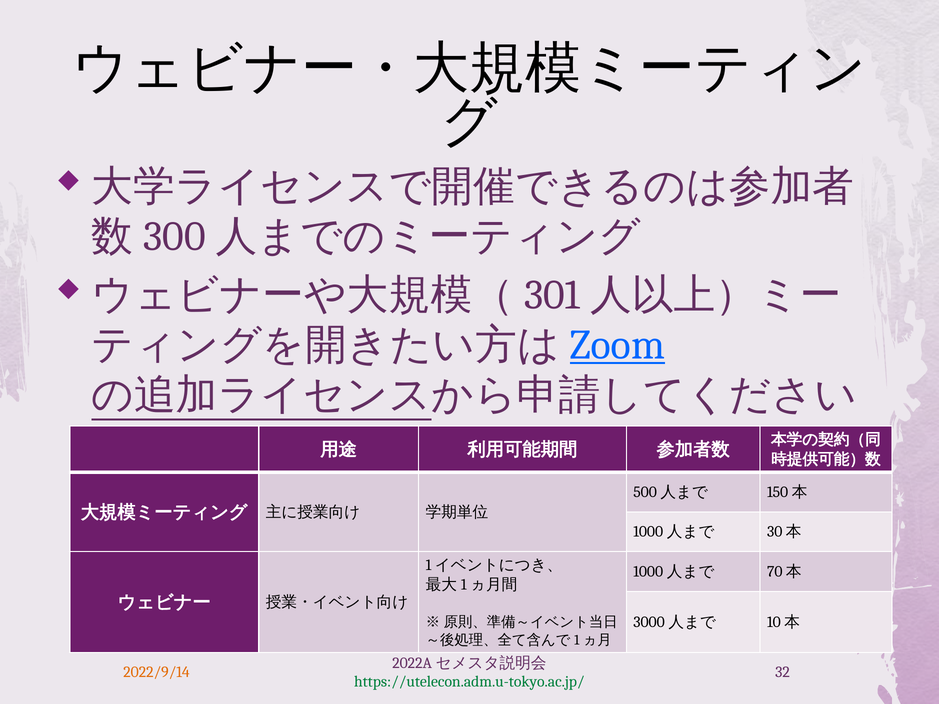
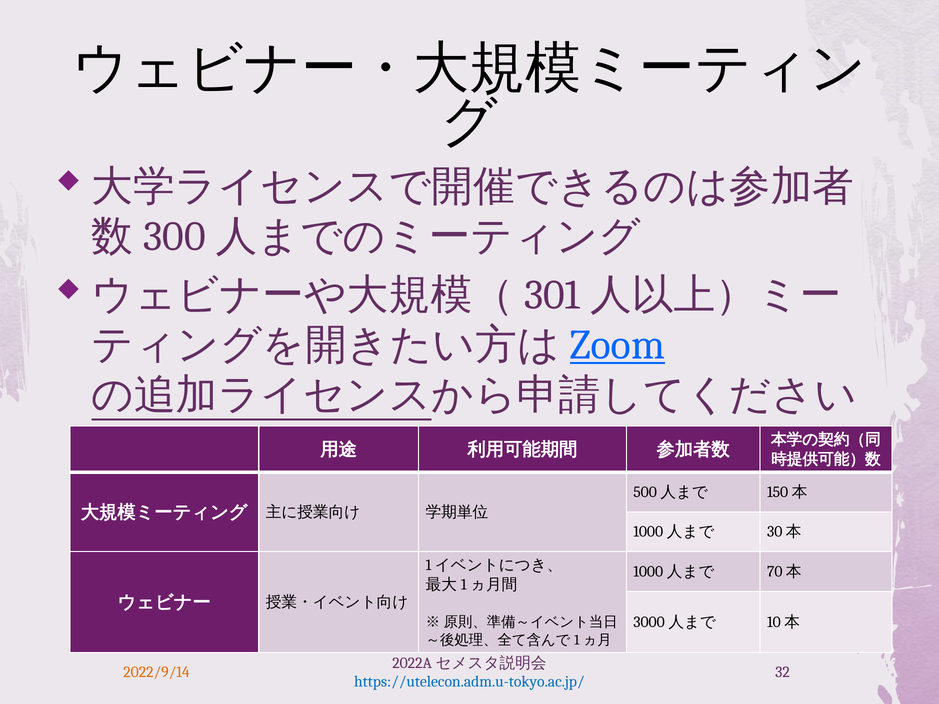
https://utelecon.adm.u-tokyo.ac.jp/ colour: green -> blue (469, 682)
